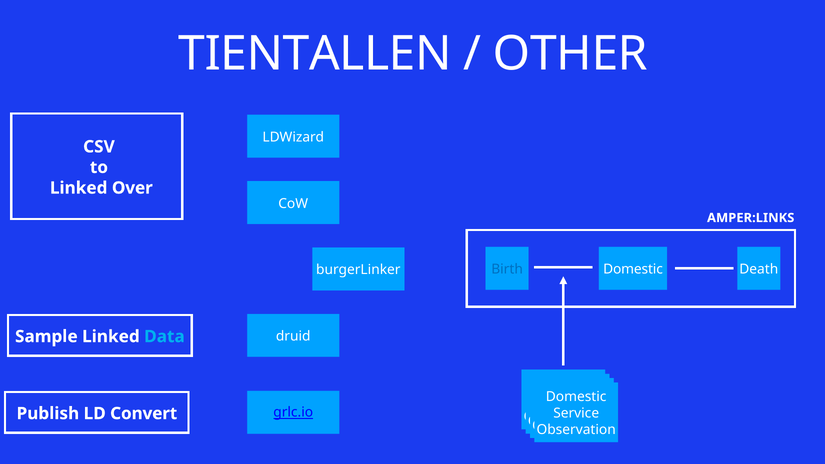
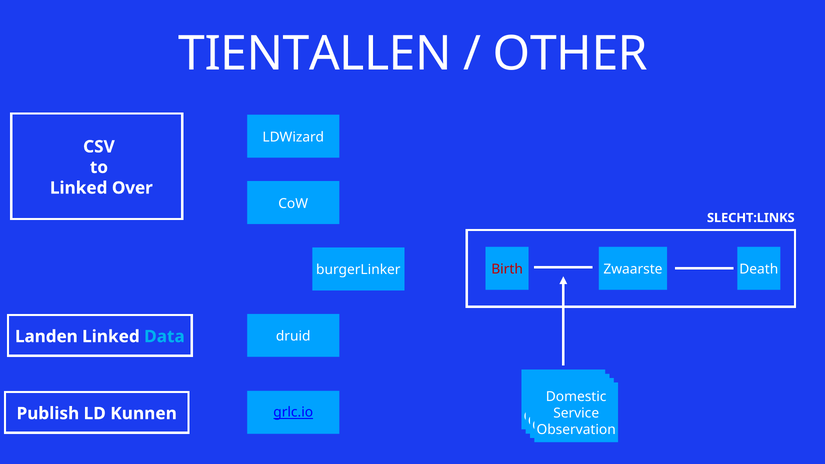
AMPER:LINKS: AMPER:LINKS -> SLECHT:LINKS (751, 218)
Birth colour: blue -> red (507, 269)
Domestic: Domestic -> Zwaarste (633, 269)
Sample: Sample -> Landen (46, 337)
Convert: Convert -> Kunnen (144, 414)
